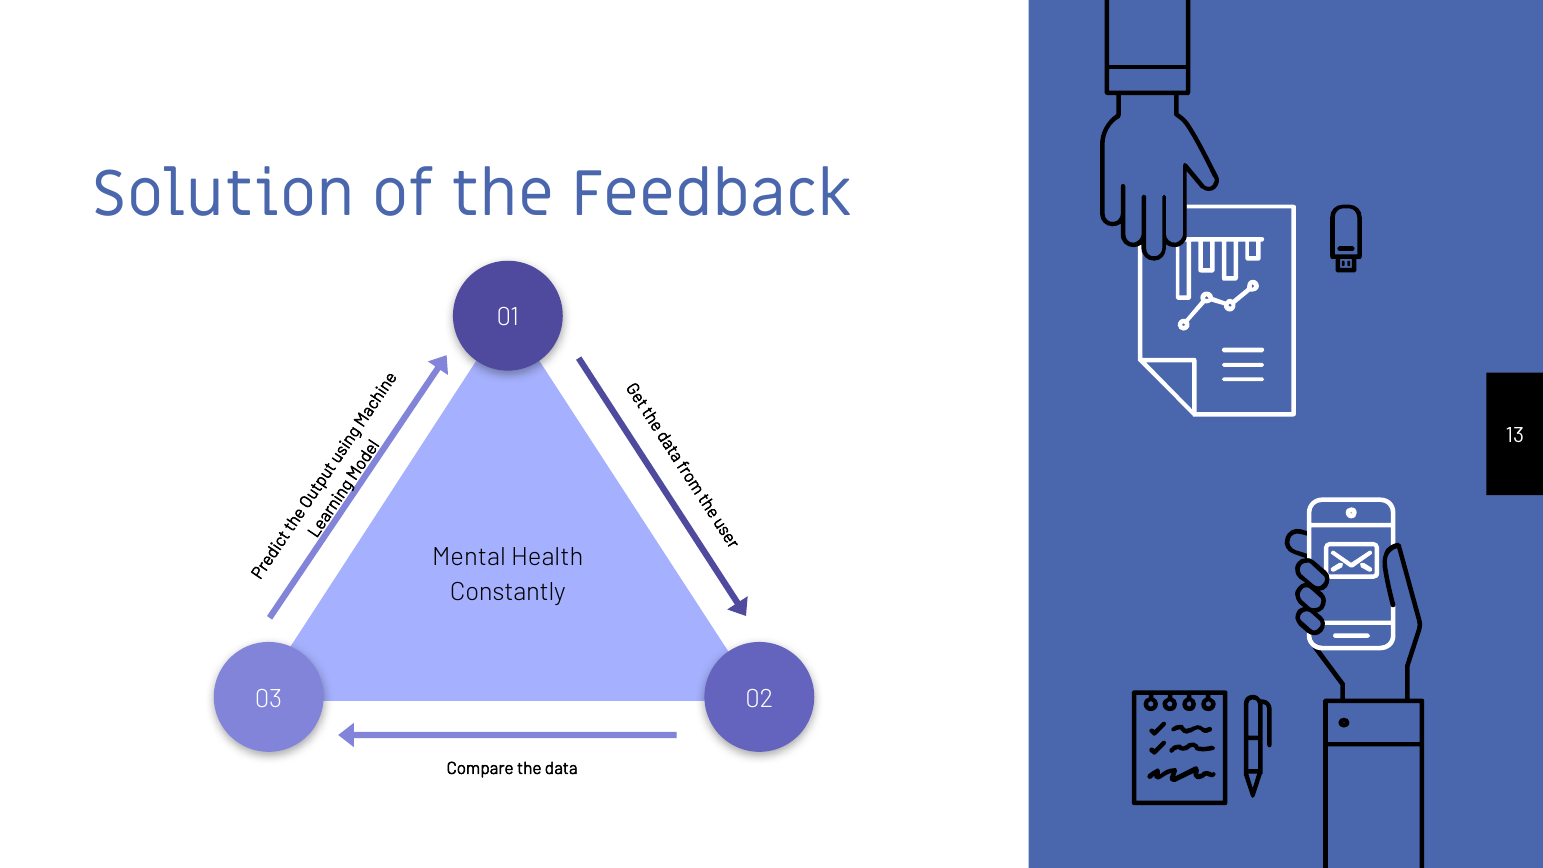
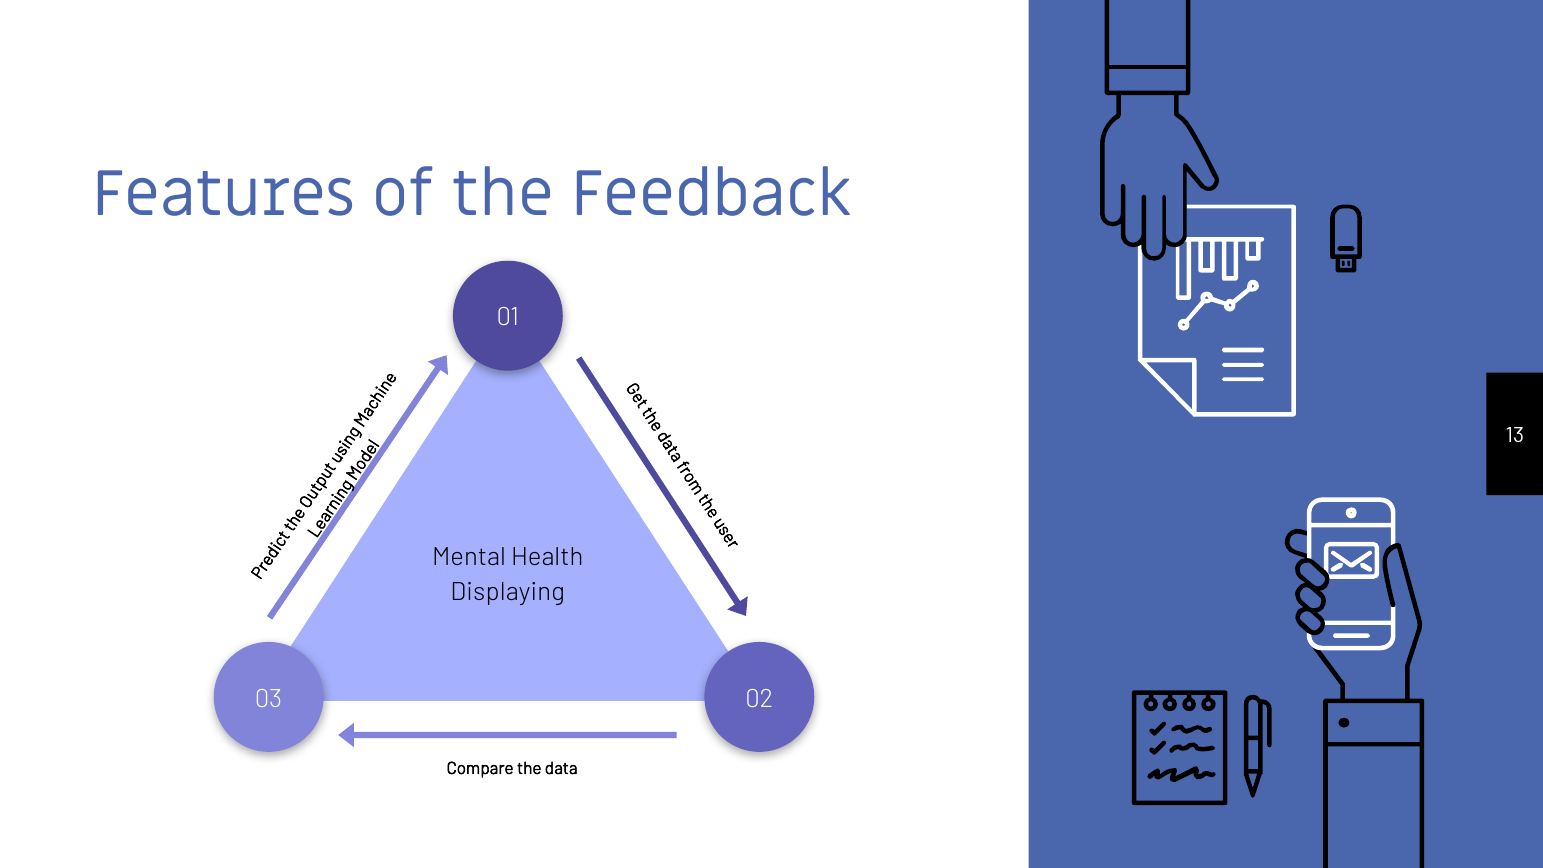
Solution: Solution -> Features (224, 194)
Constantly: Constantly -> Displaying (508, 592)
